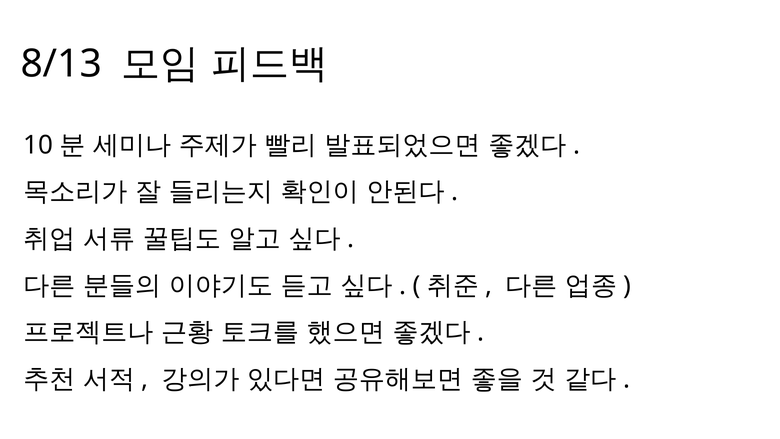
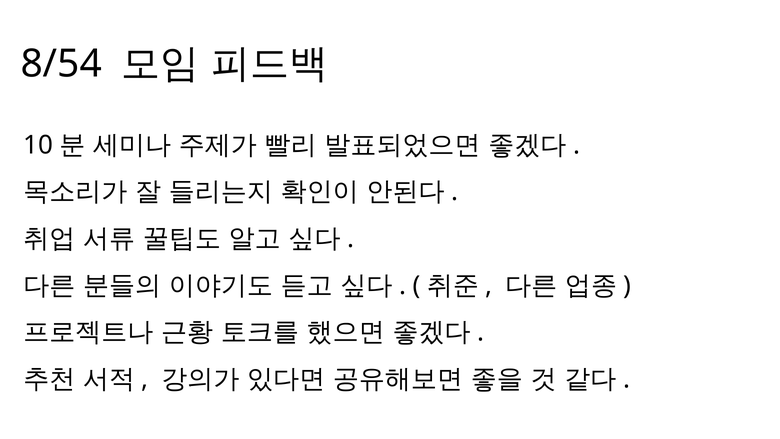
8/13: 8/13 -> 8/54 (61, 64)
